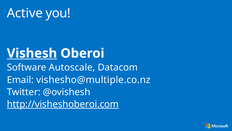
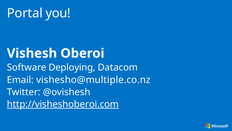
Active: Active -> Portal (25, 13)
Vishesh underline: present -> none (32, 53)
Autoscale: Autoscale -> Deploying (72, 67)
